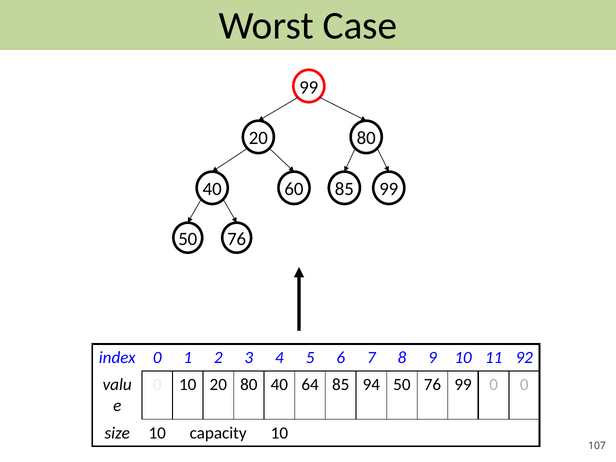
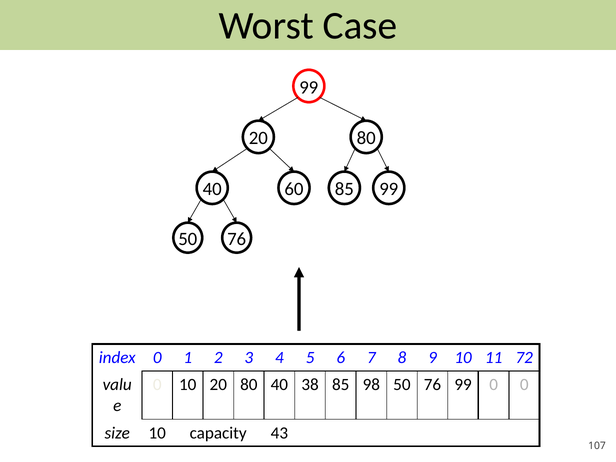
92: 92 -> 72 (524, 358)
64: 64 -> 38 (310, 385)
94: 94 -> 98 (371, 385)
capacity 10: 10 -> 43 (279, 433)
